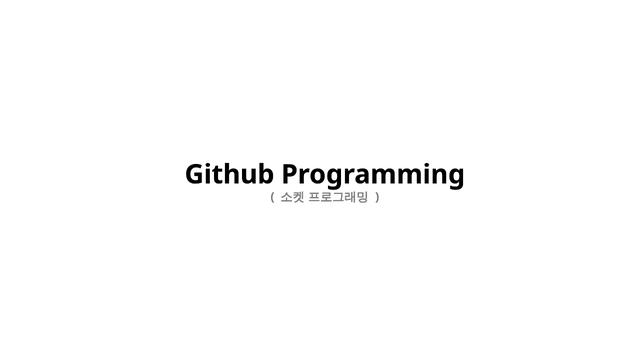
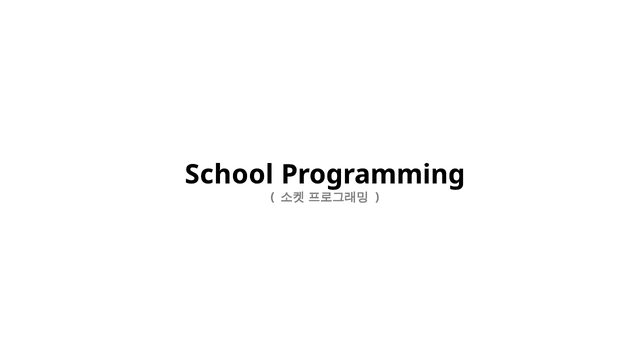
Github: Github -> School (229, 175)
